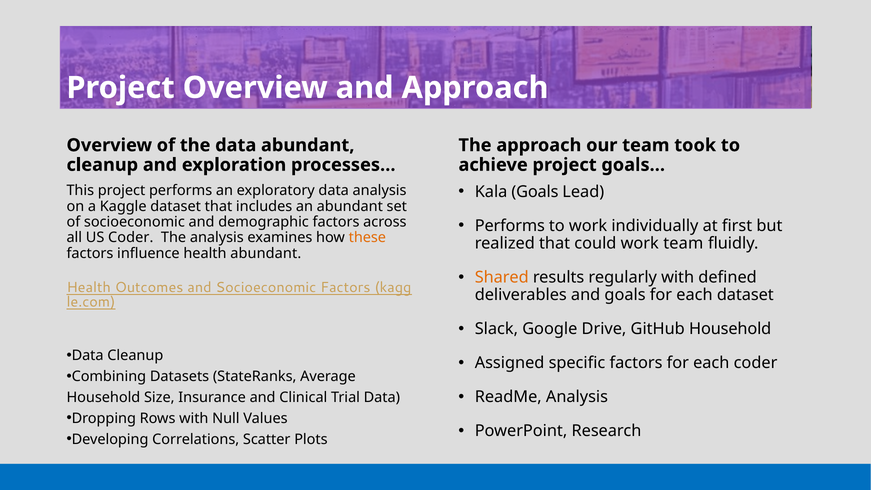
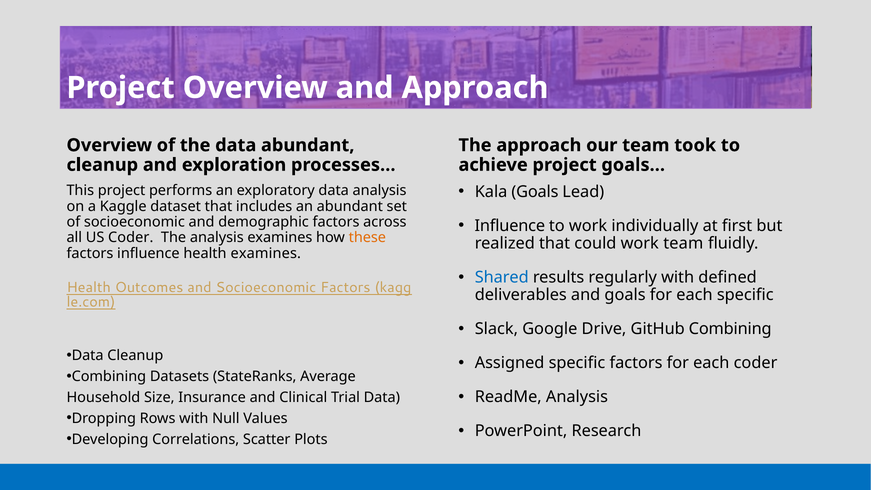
Performs: Performs -> Influence (510, 226)
health abundant: abundant -> examines (266, 253)
Shared colour: orange -> blue (502, 277)
each dataset: dataset -> specific (745, 295)
GitHub Household: Household -> Combining (730, 329)
